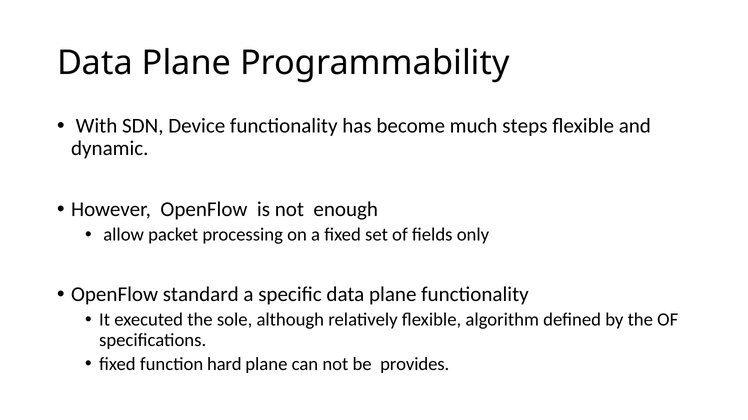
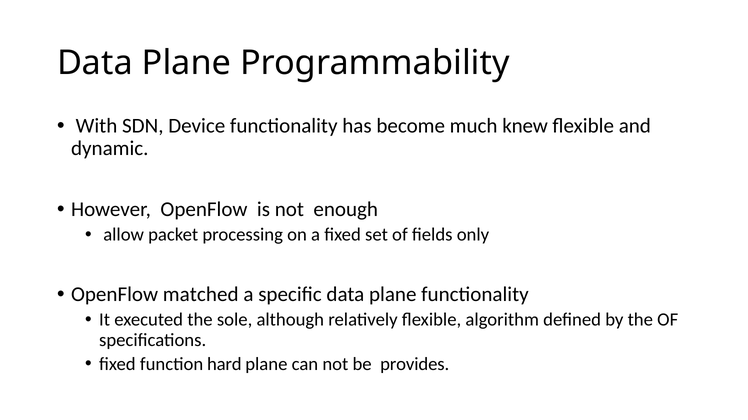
steps: steps -> knew (525, 126)
standard: standard -> matched (201, 295)
